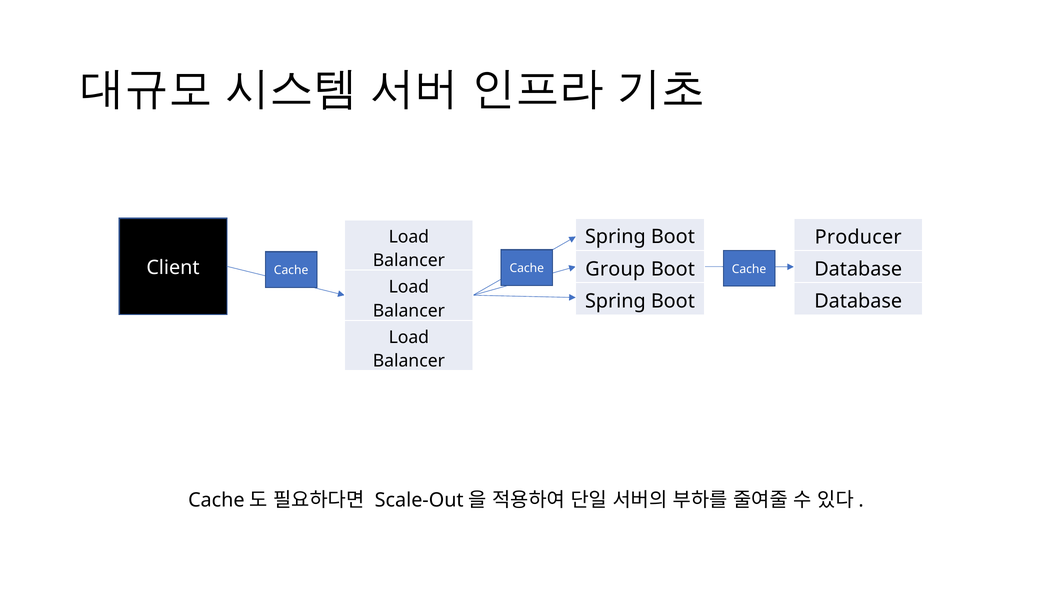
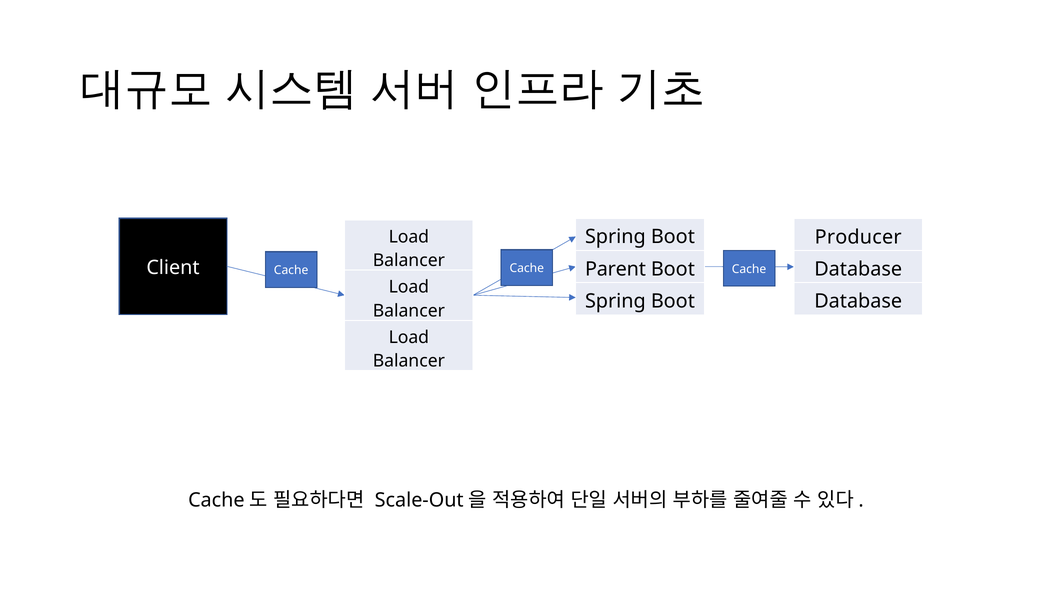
Group: Group -> Parent (615, 269)
